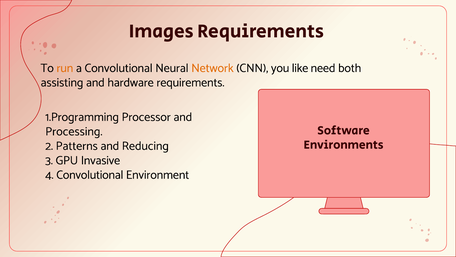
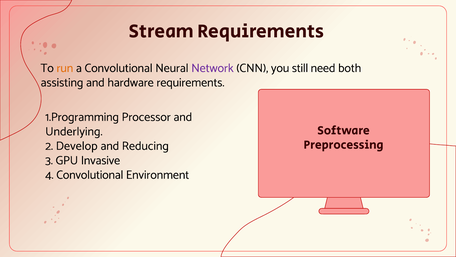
Images: Images -> Stream (161, 31)
Network colour: orange -> purple (212, 68)
like: like -> still (300, 68)
Processing: Processing -> Underlying (74, 131)
Environments: Environments -> Preprocessing (344, 145)
Patterns: Patterns -> Develop (77, 146)
